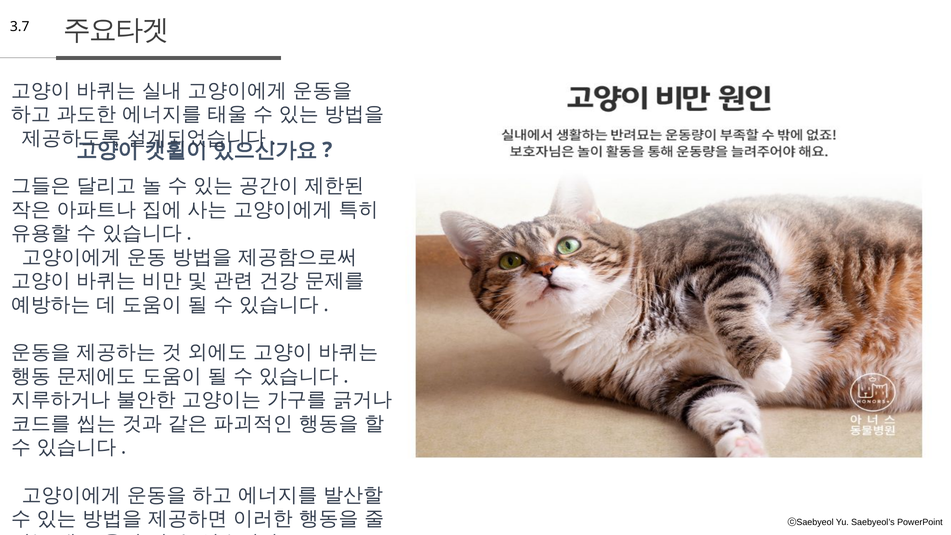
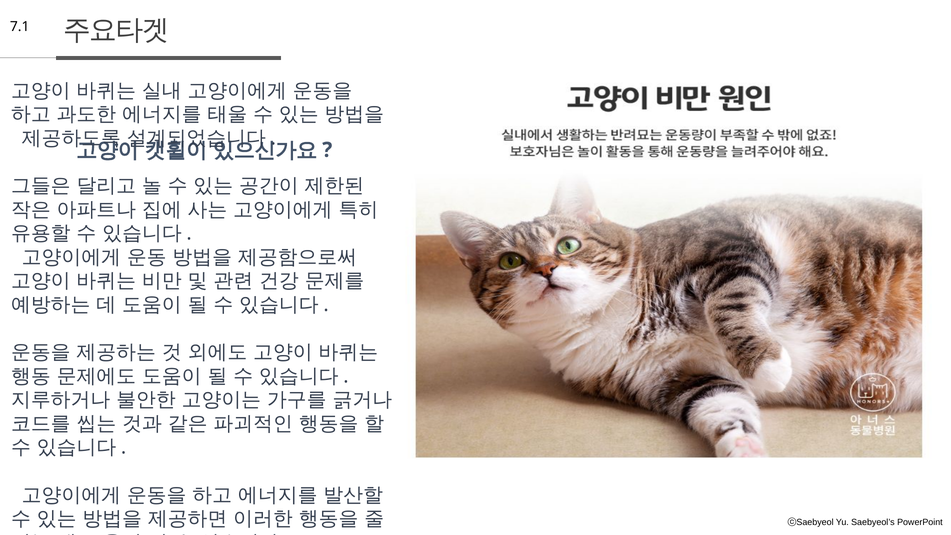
3.7: 3.7 -> 7.1 (20, 27)
